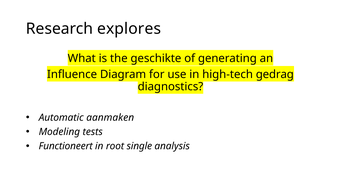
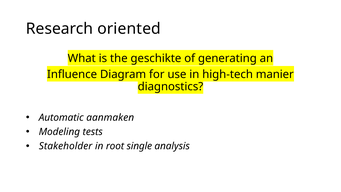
explores: explores -> oriented (129, 29)
gedrag: gedrag -> manier (275, 74)
Functioneert: Functioneert -> Stakeholder (66, 146)
